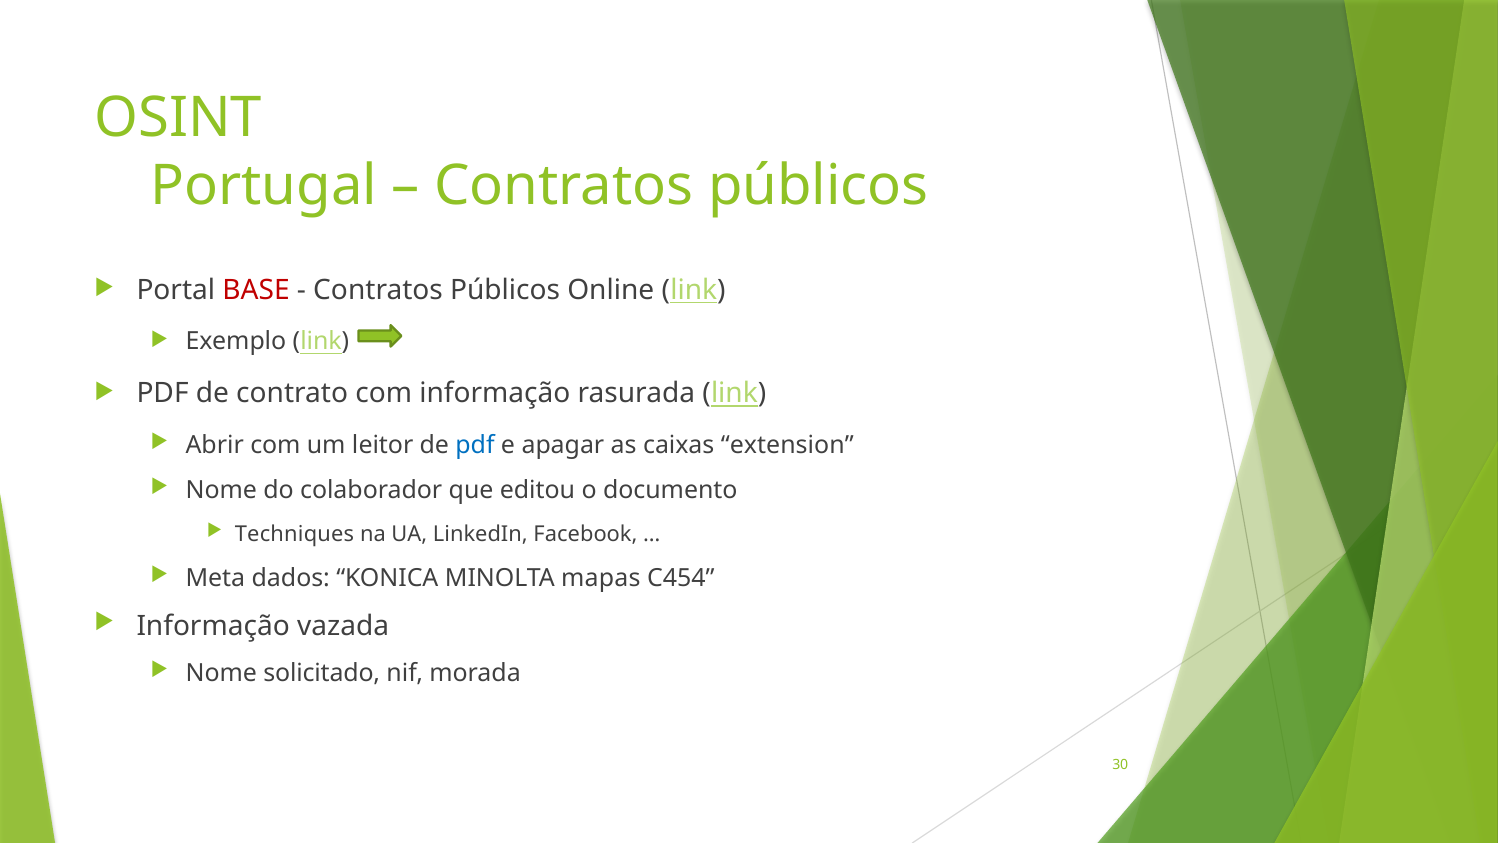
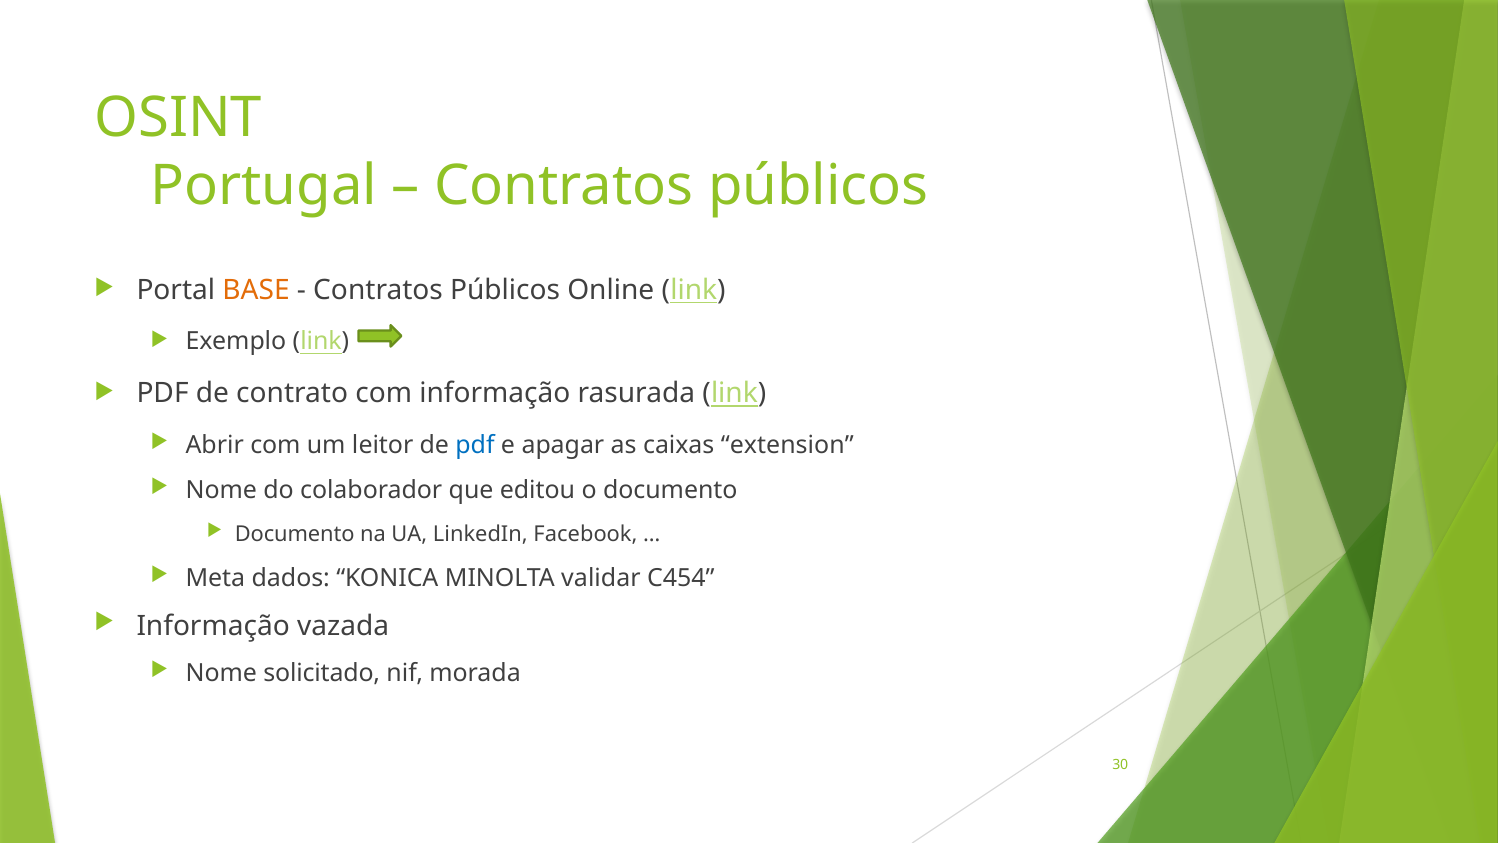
BASE colour: red -> orange (256, 290)
Techniques: Techniques -> Documento (295, 534)
mapas: mapas -> validar (601, 578)
